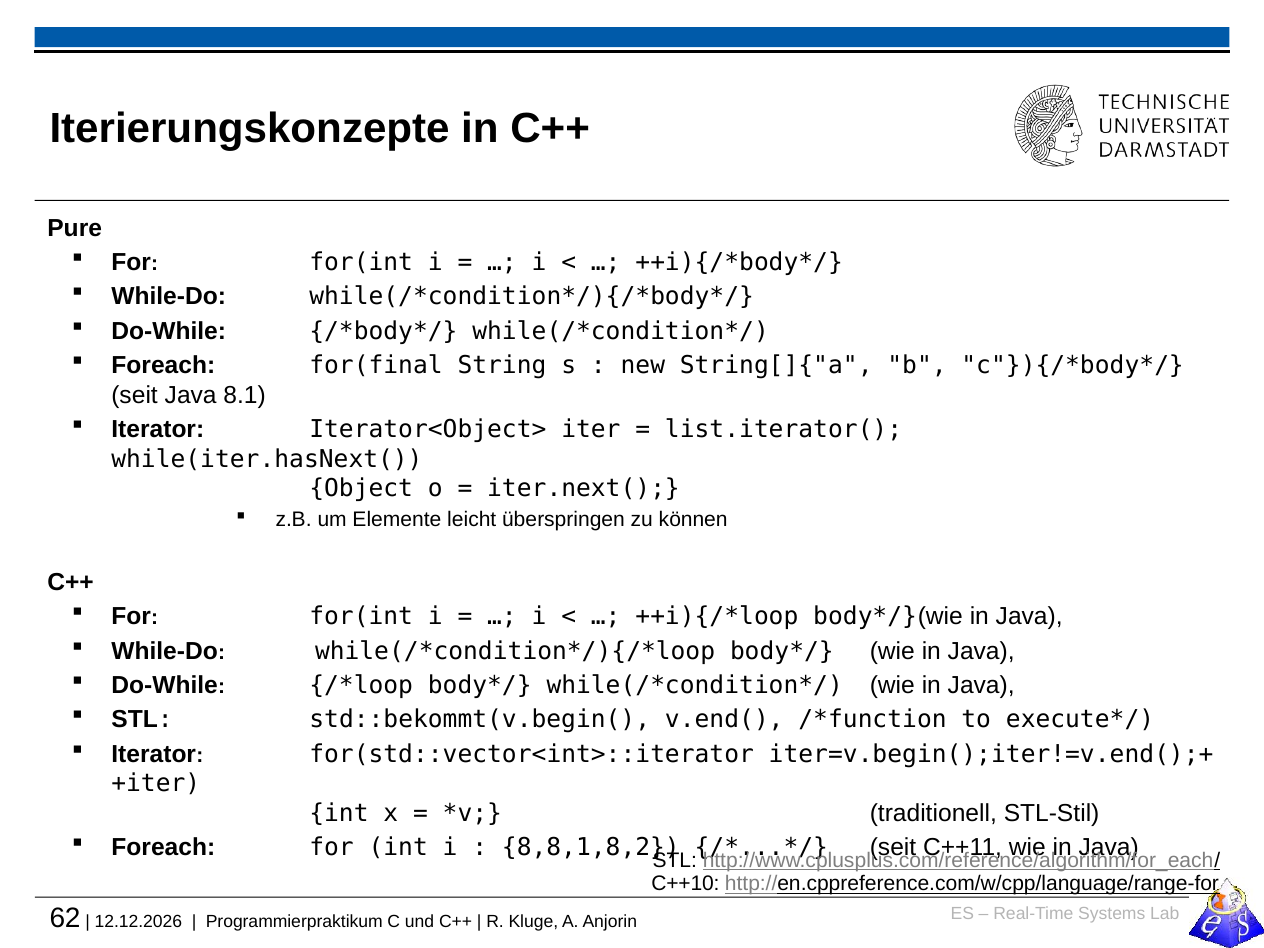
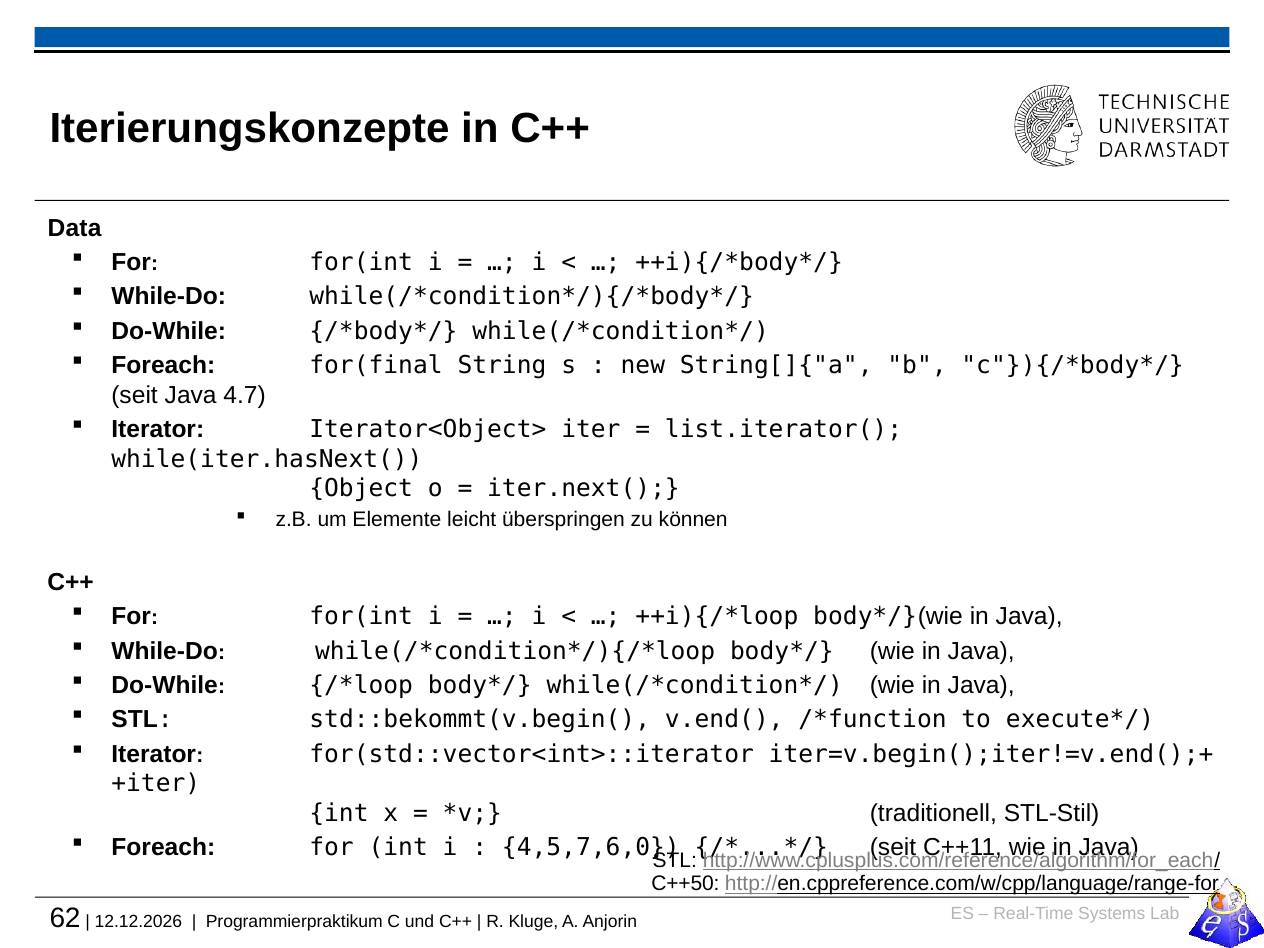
Pure: Pure -> Data (75, 228)
8.1: 8.1 -> 4.7 (245, 395)
8,8,1,8,2: 8,8,1,8,2 -> 4,5,7,6,0 (591, 848)
C++10: C++10 -> C++50 (685, 884)
